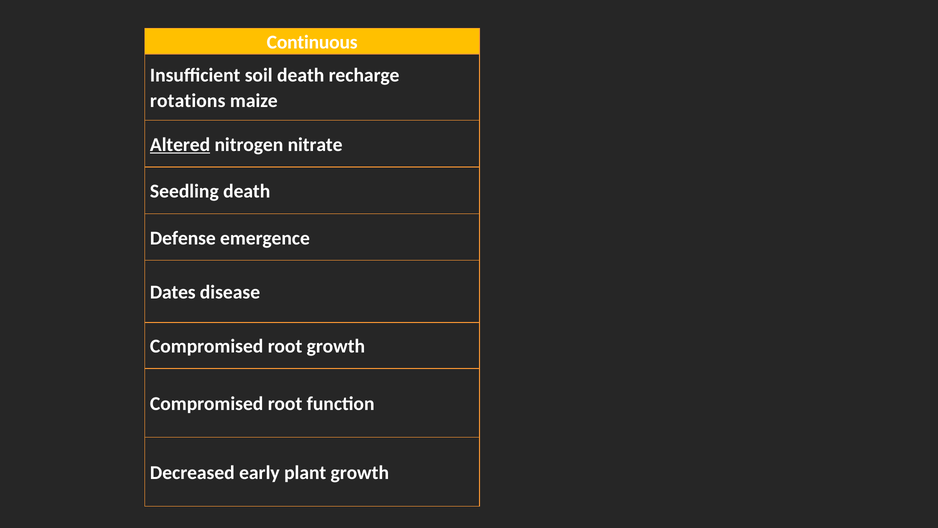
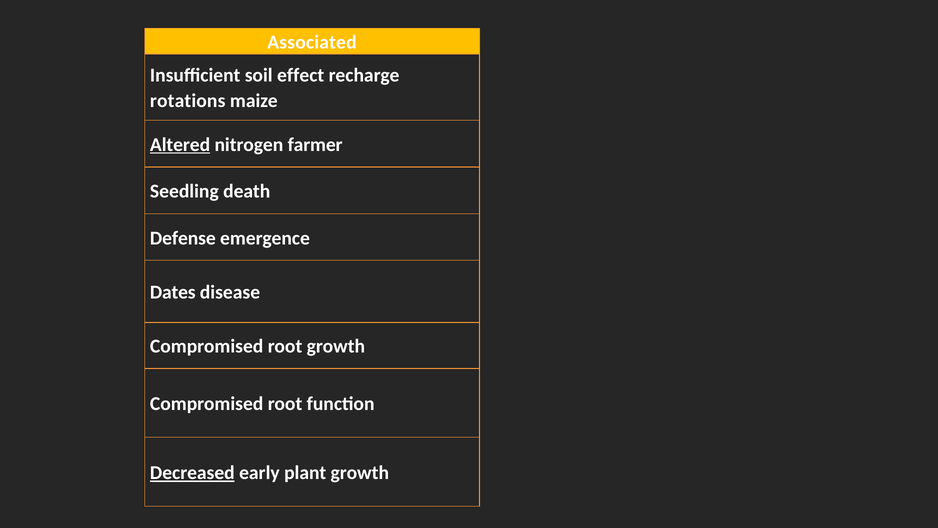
Continuous: Continuous -> Associated (312, 42)
soil death: death -> effect (301, 75)
nitrate: nitrate -> farmer (315, 145)
Decreased underline: none -> present (192, 472)
